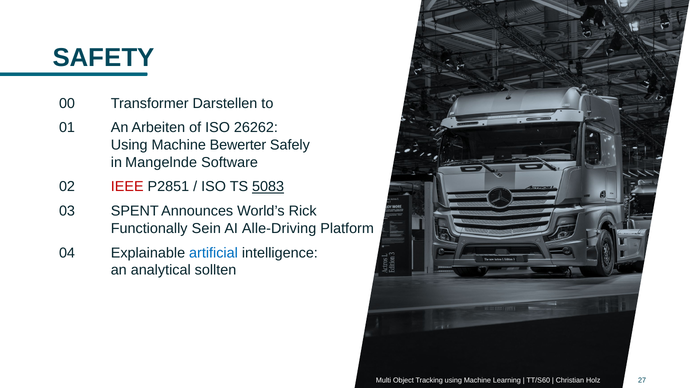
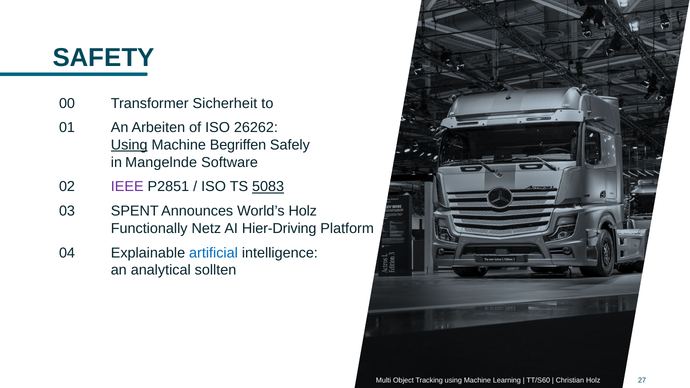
Darstellen: Darstellen -> Sicherheit (225, 103)
Using underline: none -> present (129, 145)
Bewerter: Bewerter -> Begriffen (238, 145)
IEEE colour: red -> purple (127, 187)
World’s Rick: Rick -> Holz (303, 211)
Sein: Sein -> Netz (206, 229)
Alle-Driving: Alle-Driving -> Hier-Driving (279, 229)
